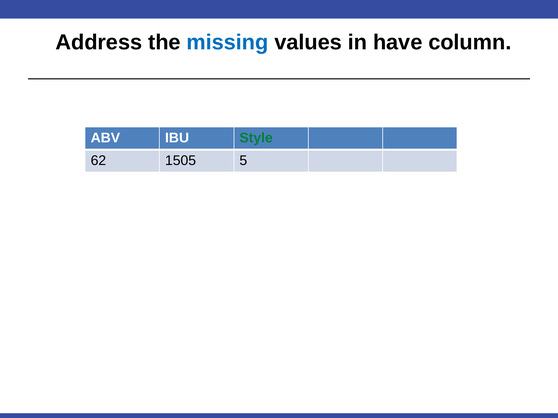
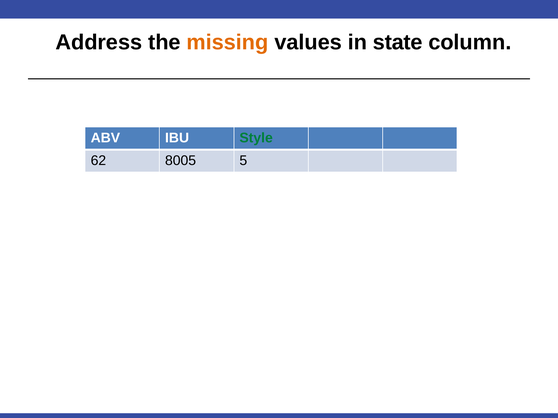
missing colour: blue -> orange (228, 42)
have: have -> state (398, 42)
1505: 1505 -> 8005 (181, 161)
